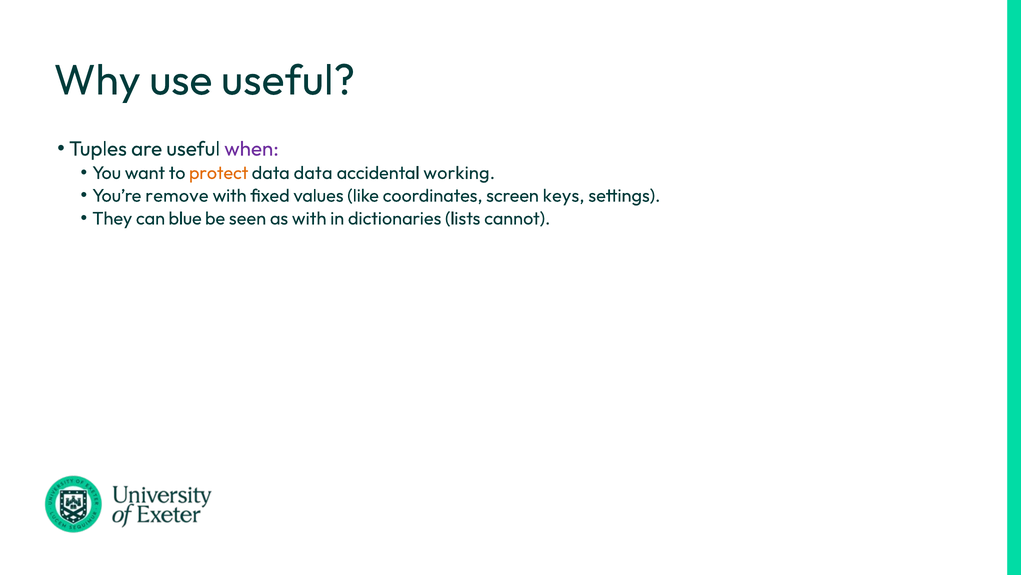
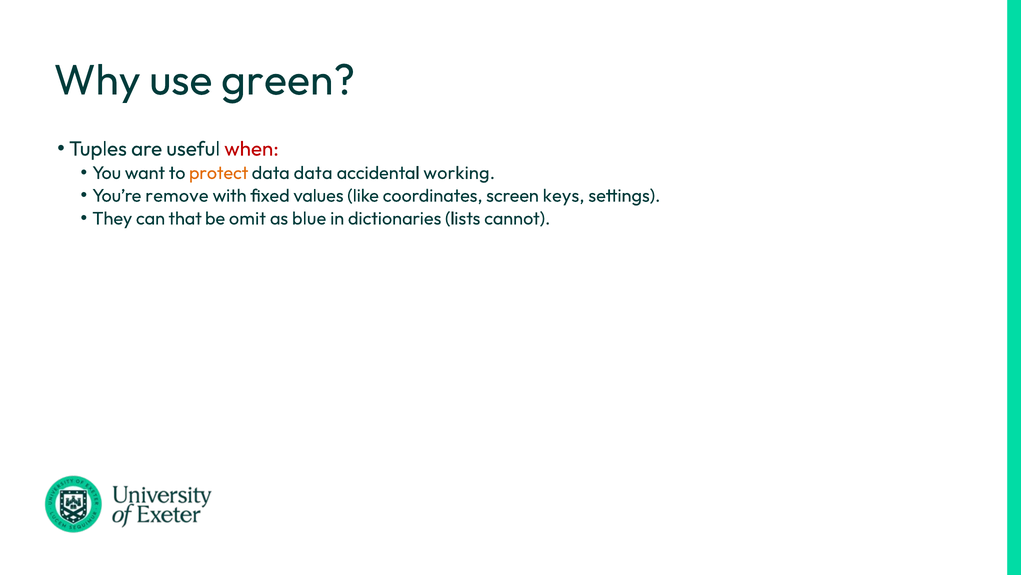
use useful: useful -> green (288, 80)
when colour: purple -> red (252, 149)
blue: blue -> that (185, 218)
seen: seen -> omit (247, 218)
as with: with -> blue (309, 218)
